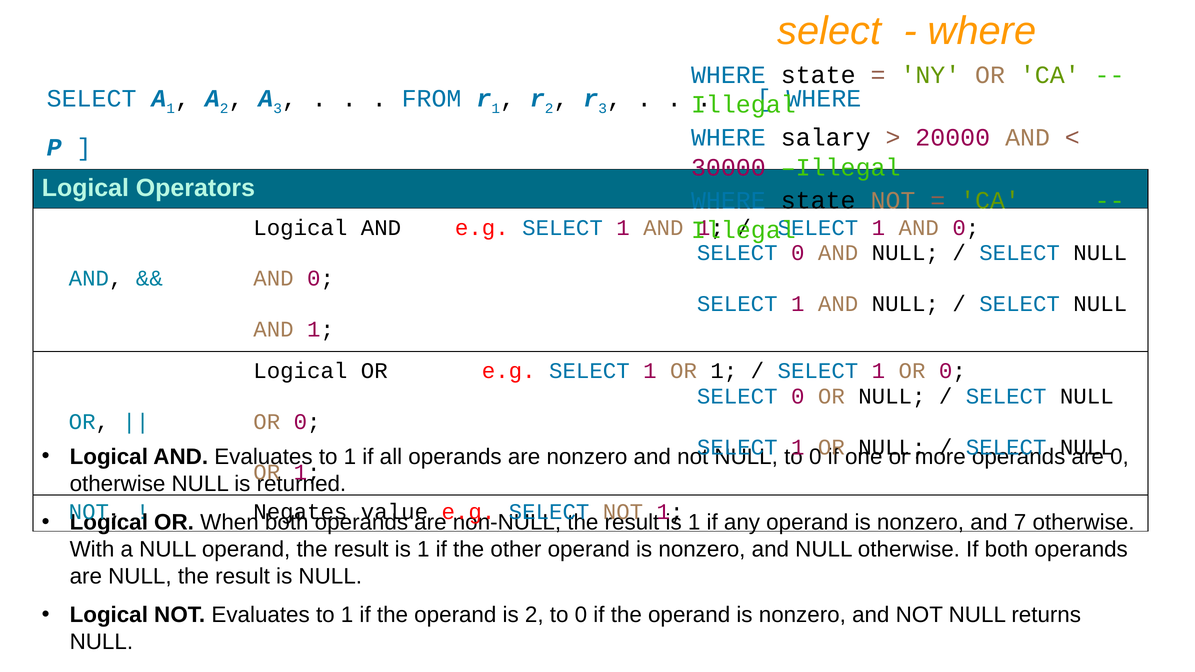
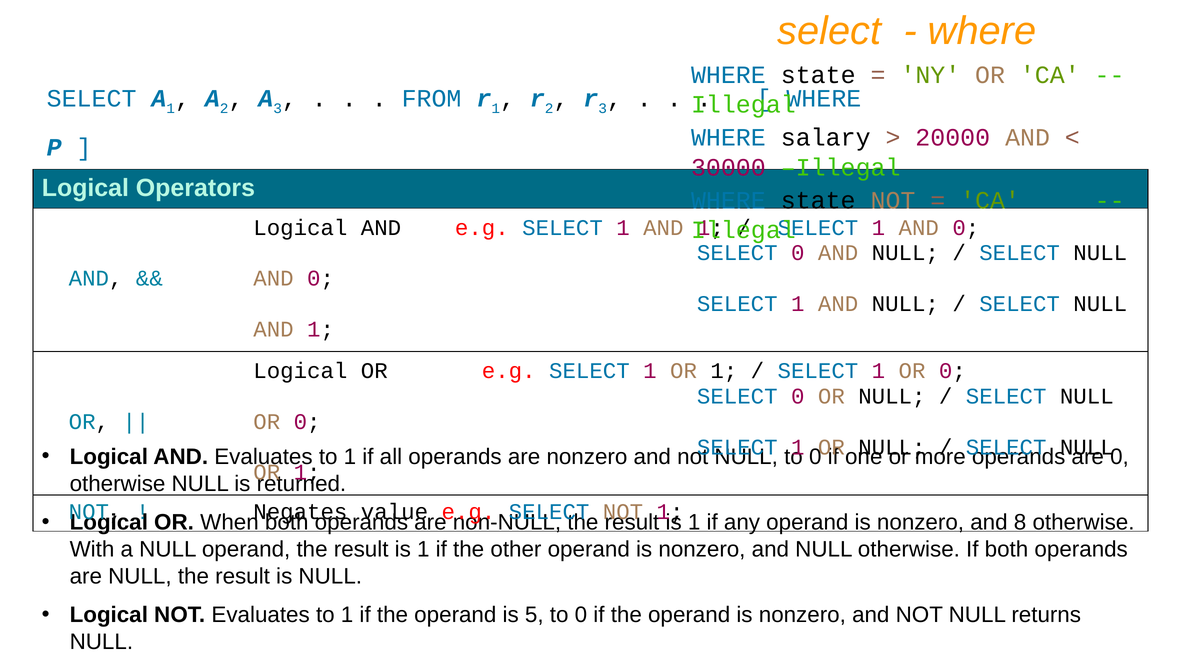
7: 7 -> 8 (1020, 523)
is 2: 2 -> 5 (534, 615)
